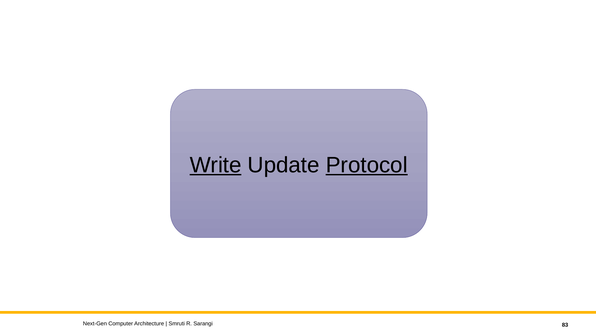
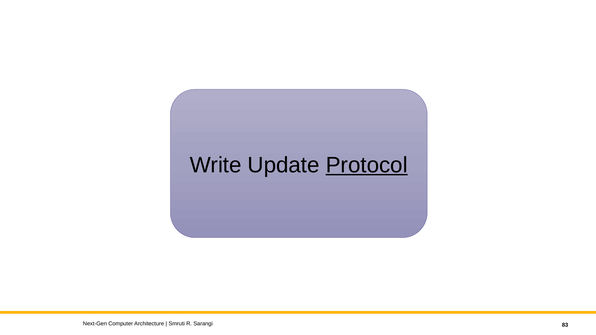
Write underline: present -> none (216, 165)
